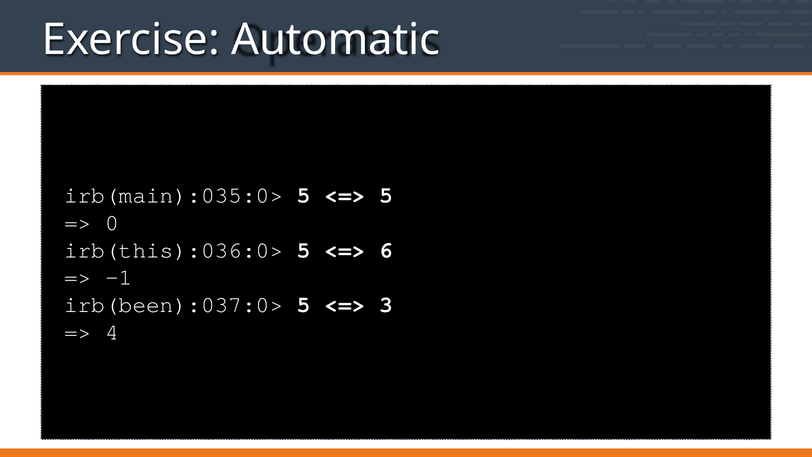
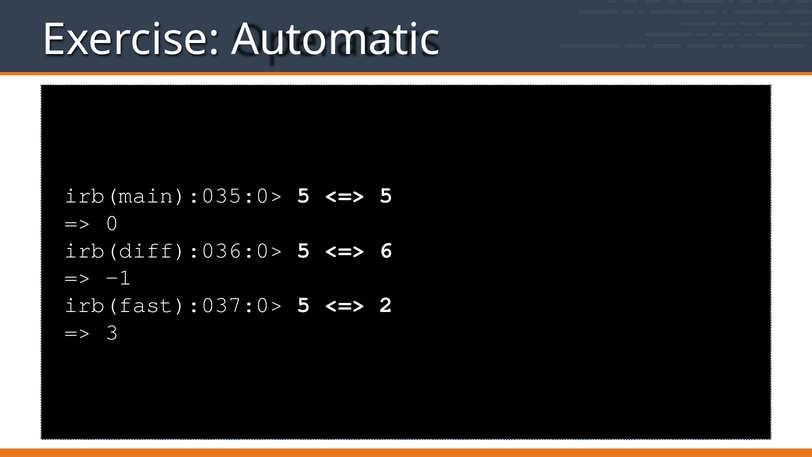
irb(this):036:0>: irb(this):036:0> -> irb(diff):036:0> (174, 250)
irb(been):037:0>: irb(been):037:0> -> irb(fast):037:0> (174, 305)
3: 3 -> 2 (386, 305)
4: 4 -> 3 (112, 332)
